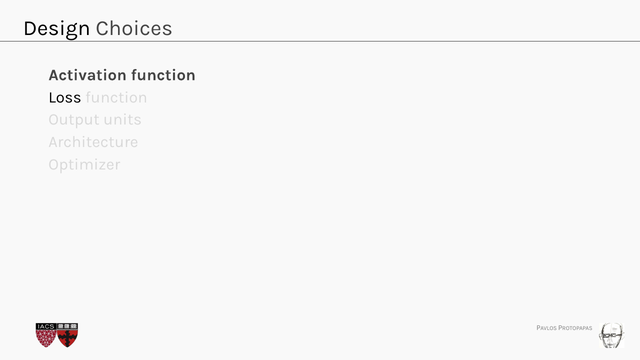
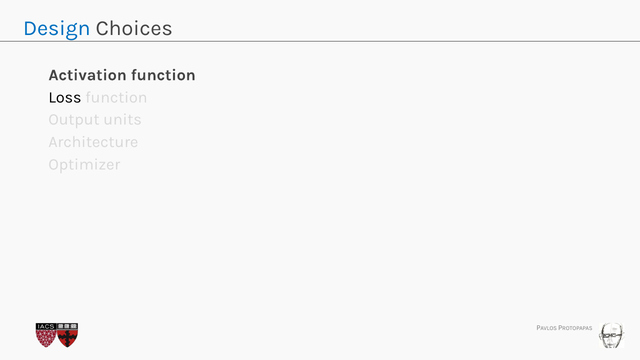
Design colour: black -> blue (57, 28)
